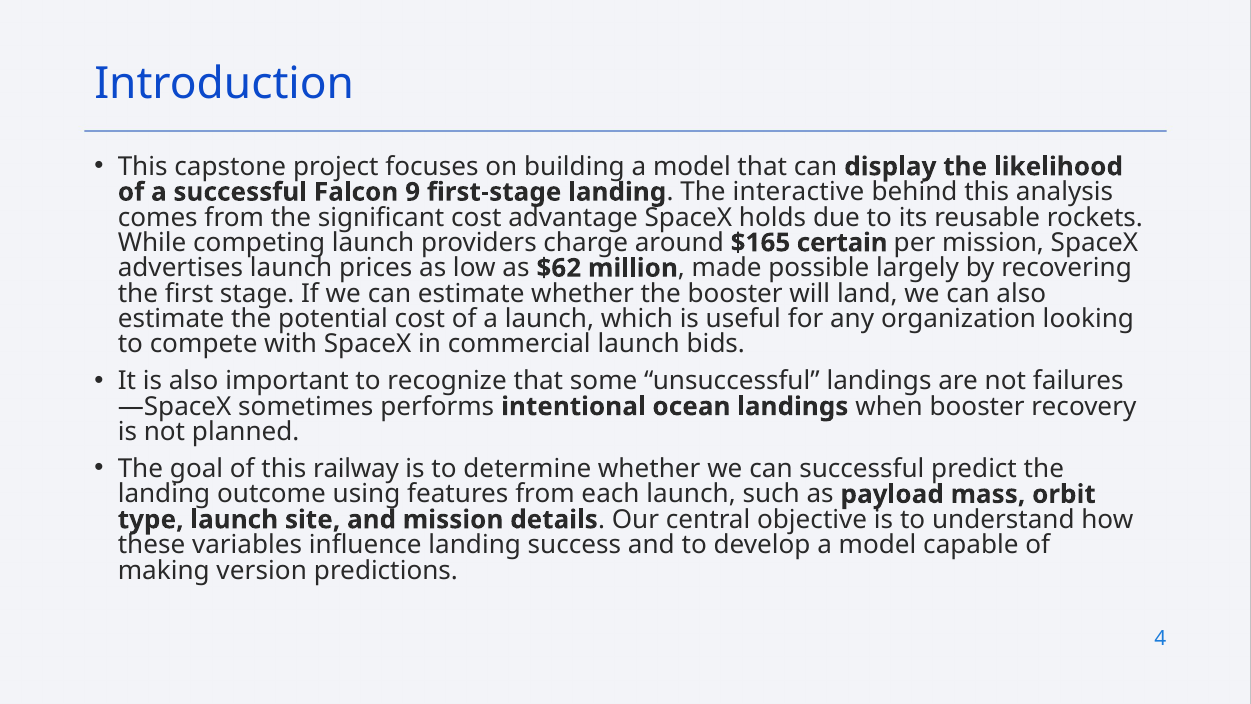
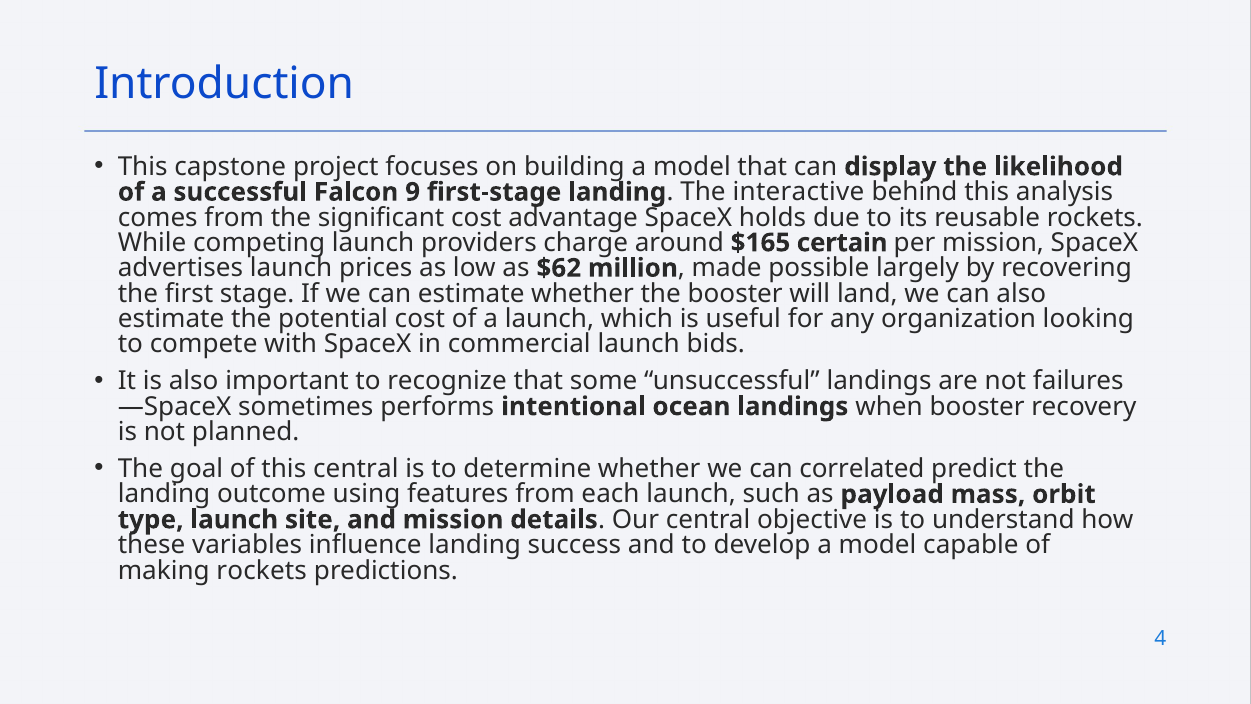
this railway: railway -> central (356, 469)
can successful: successful -> correlated (862, 469)
making version: version -> rockets (262, 570)
